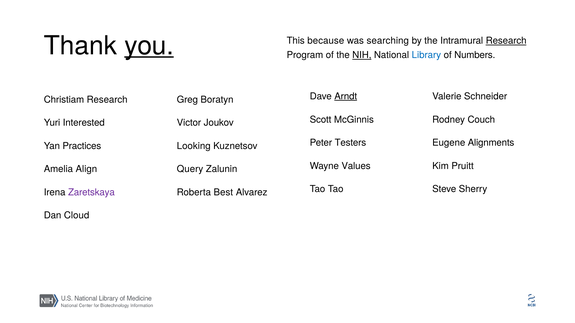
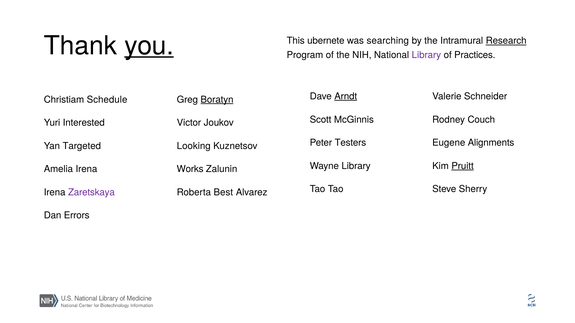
because: because -> ubernete (326, 41)
NIH underline: present -> none (362, 55)
Library colour: blue -> purple (426, 55)
Numbers: Numbers -> Practices (475, 55)
Christiam Research: Research -> Schedule (107, 100)
Boratyn underline: none -> present (217, 100)
Practices: Practices -> Targeted (82, 146)
Wayne Values: Values -> Library (356, 166)
Pruitt underline: none -> present (463, 166)
Amelia Align: Align -> Irena (86, 169)
Query: Query -> Works (190, 169)
Cloud: Cloud -> Errors (77, 216)
